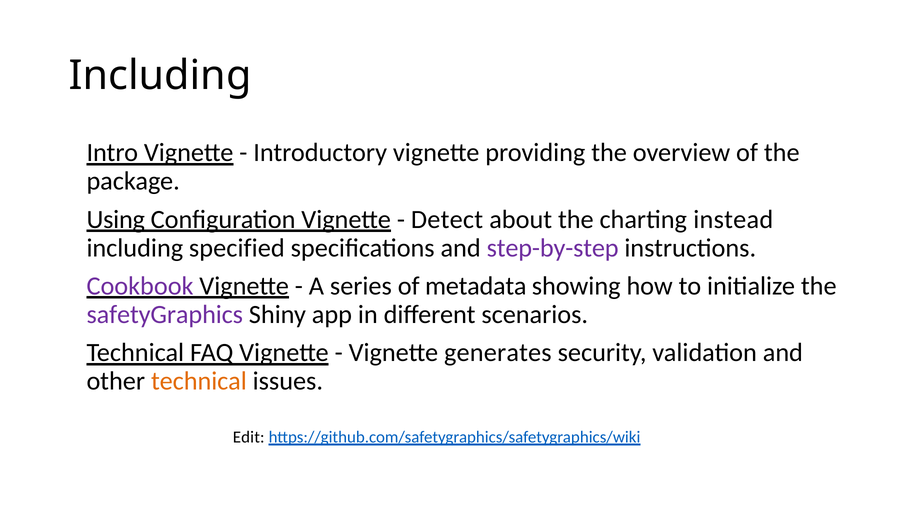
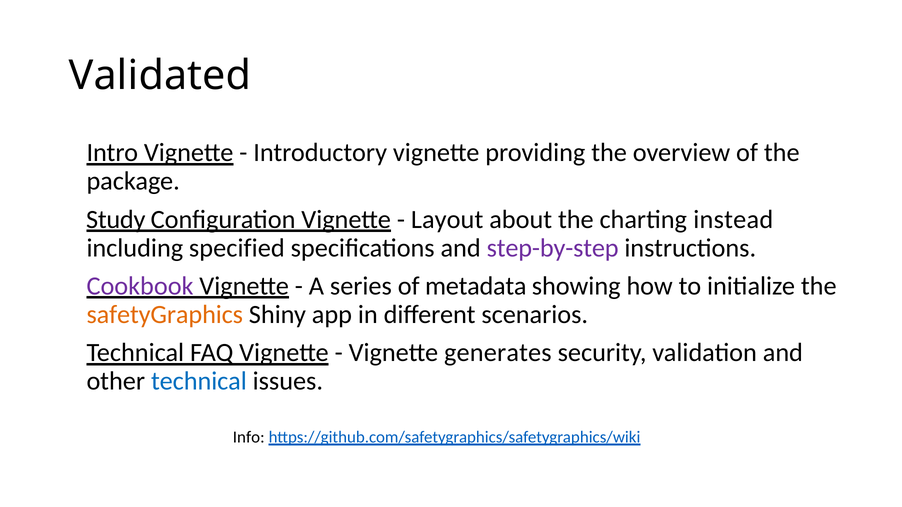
Including: Including -> Validated (160, 76)
Using: Using -> Study (116, 220)
Detect: Detect -> Layout (447, 220)
safetyGraphics colour: purple -> orange (165, 315)
technical colour: orange -> blue (199, 381)
Edit: Edit -> Info (249, 437)
